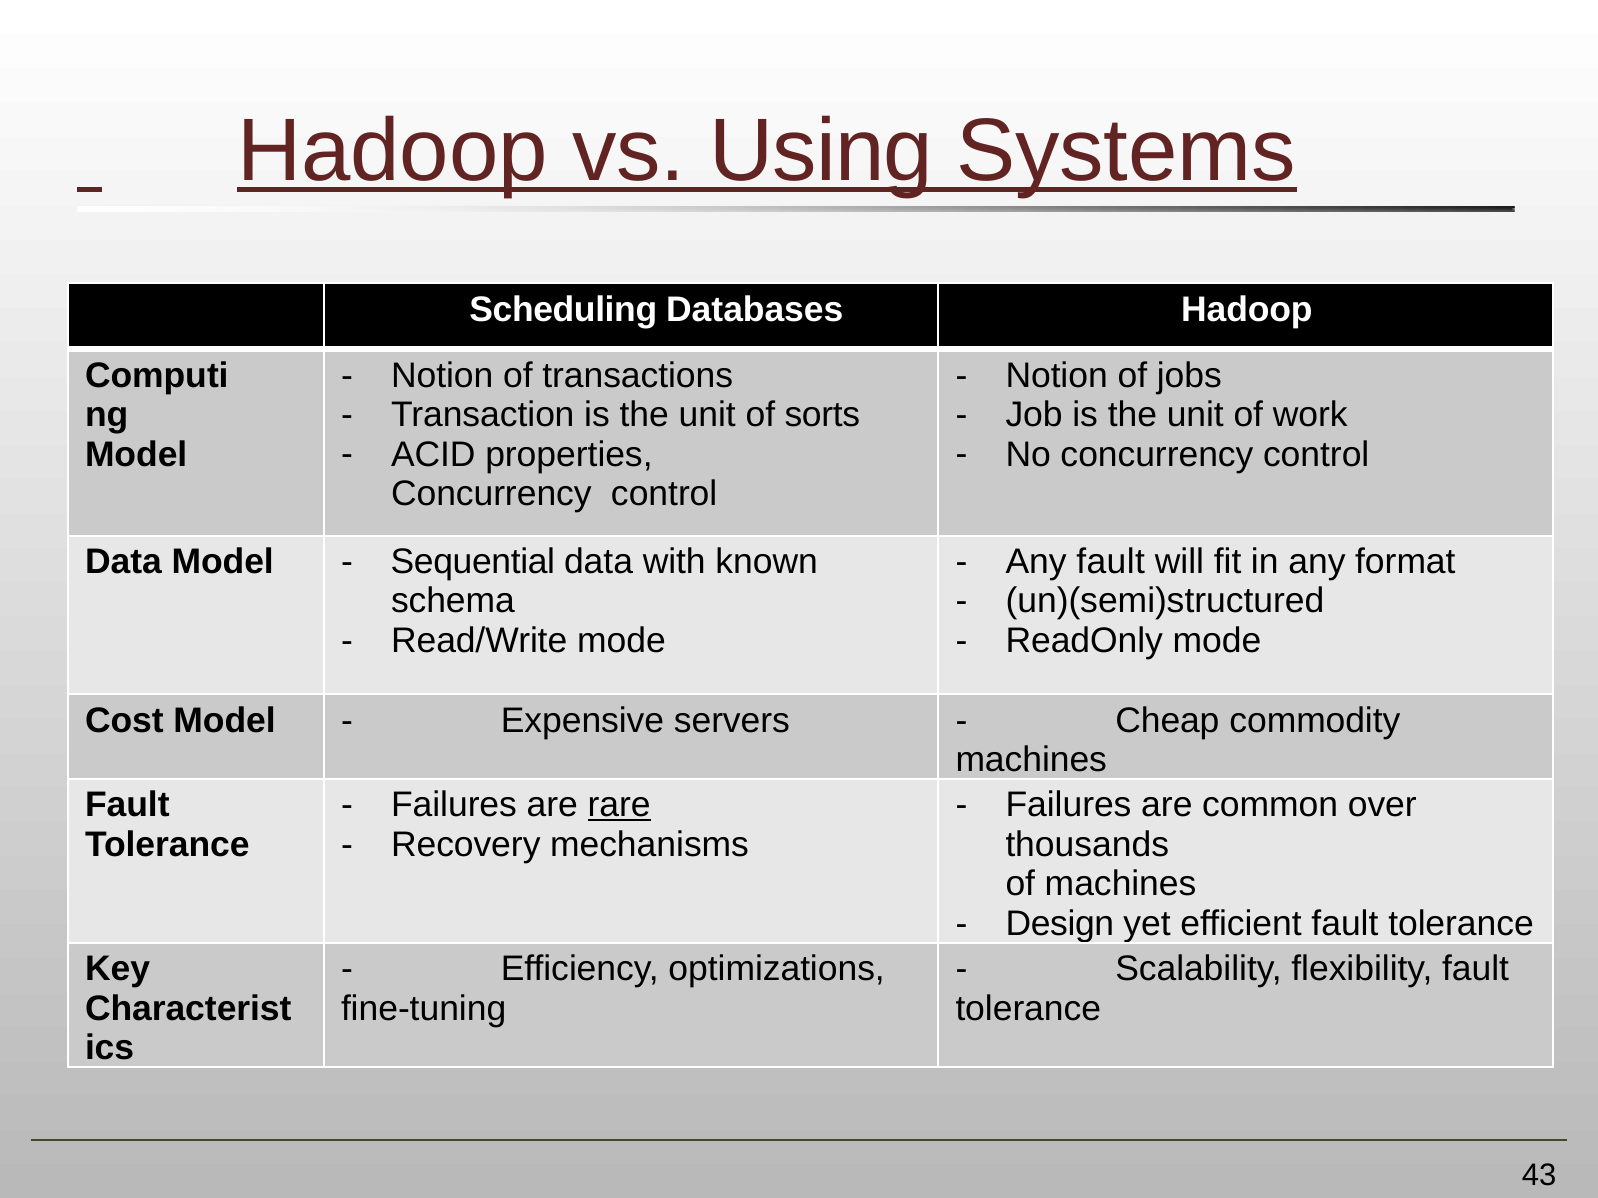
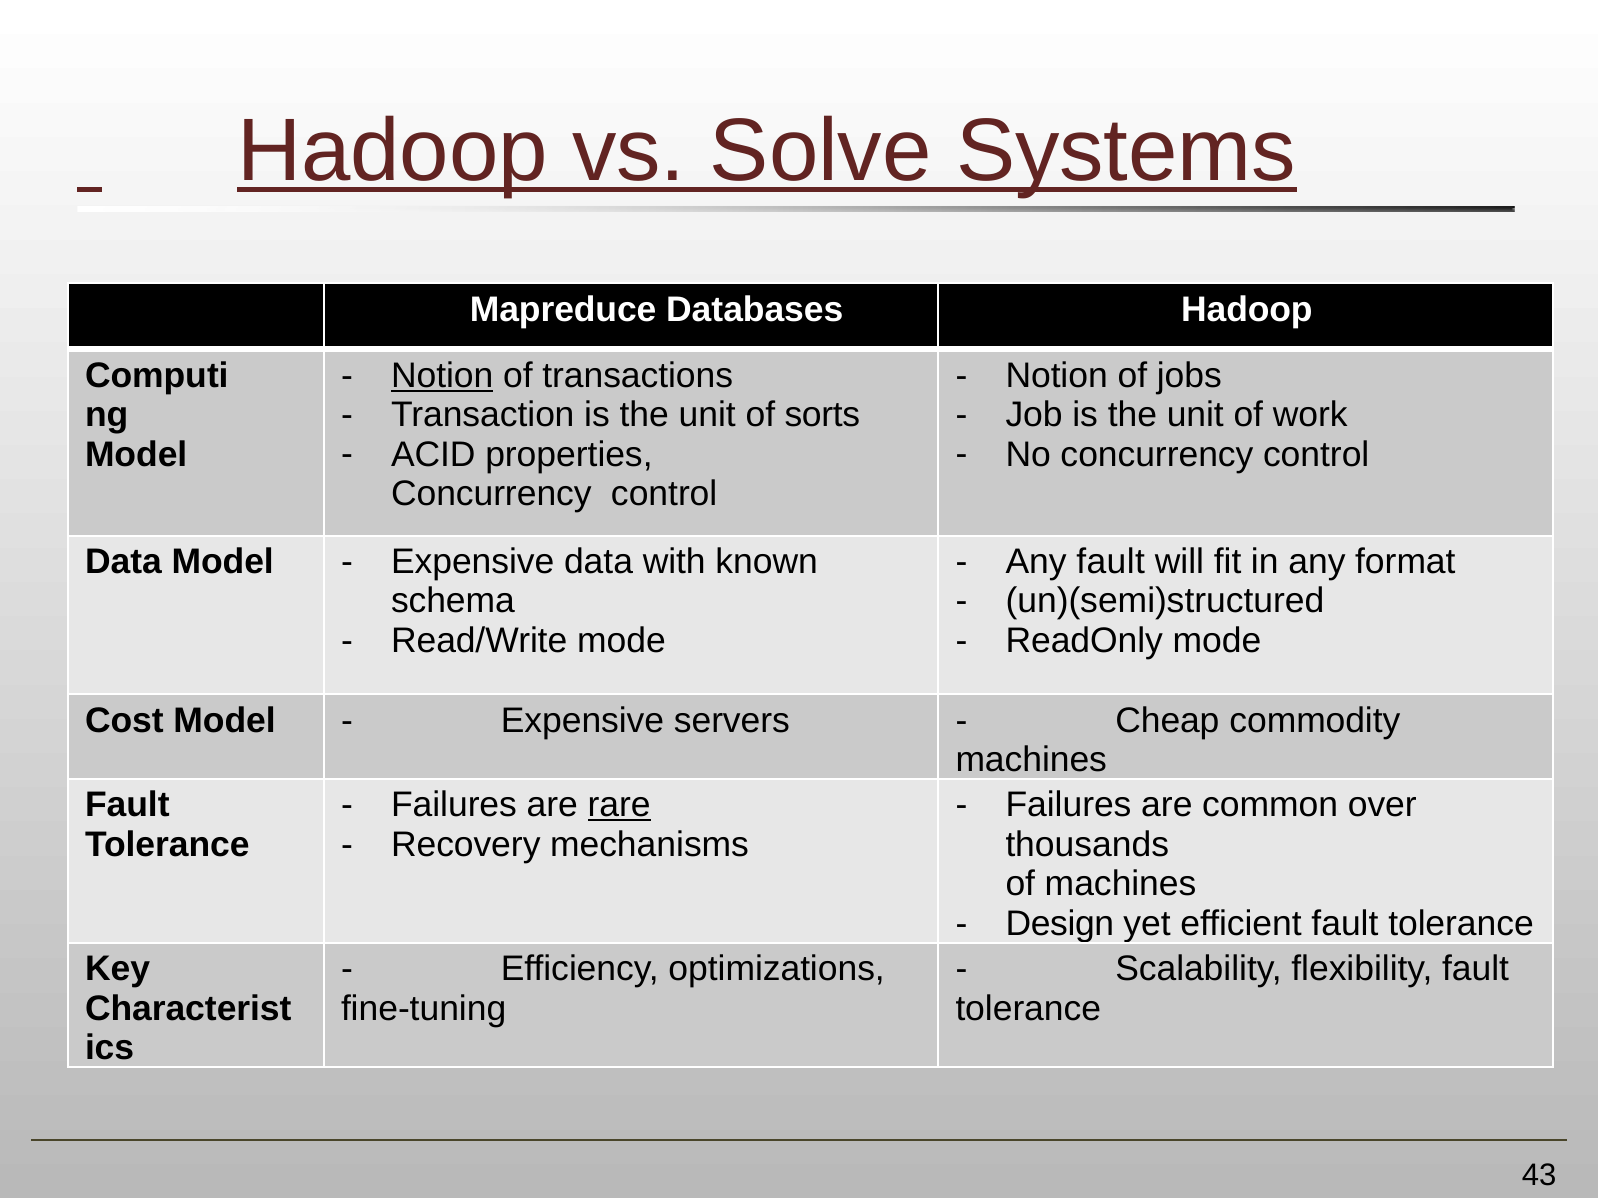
Using: Using -> Solve (821, 151)
Scheduling: Scheduling -> Mapreduce (563, 310)
Notion underline: none -> present (442, 376)
Sequential: Sequential -> Expensive (473, 562)
